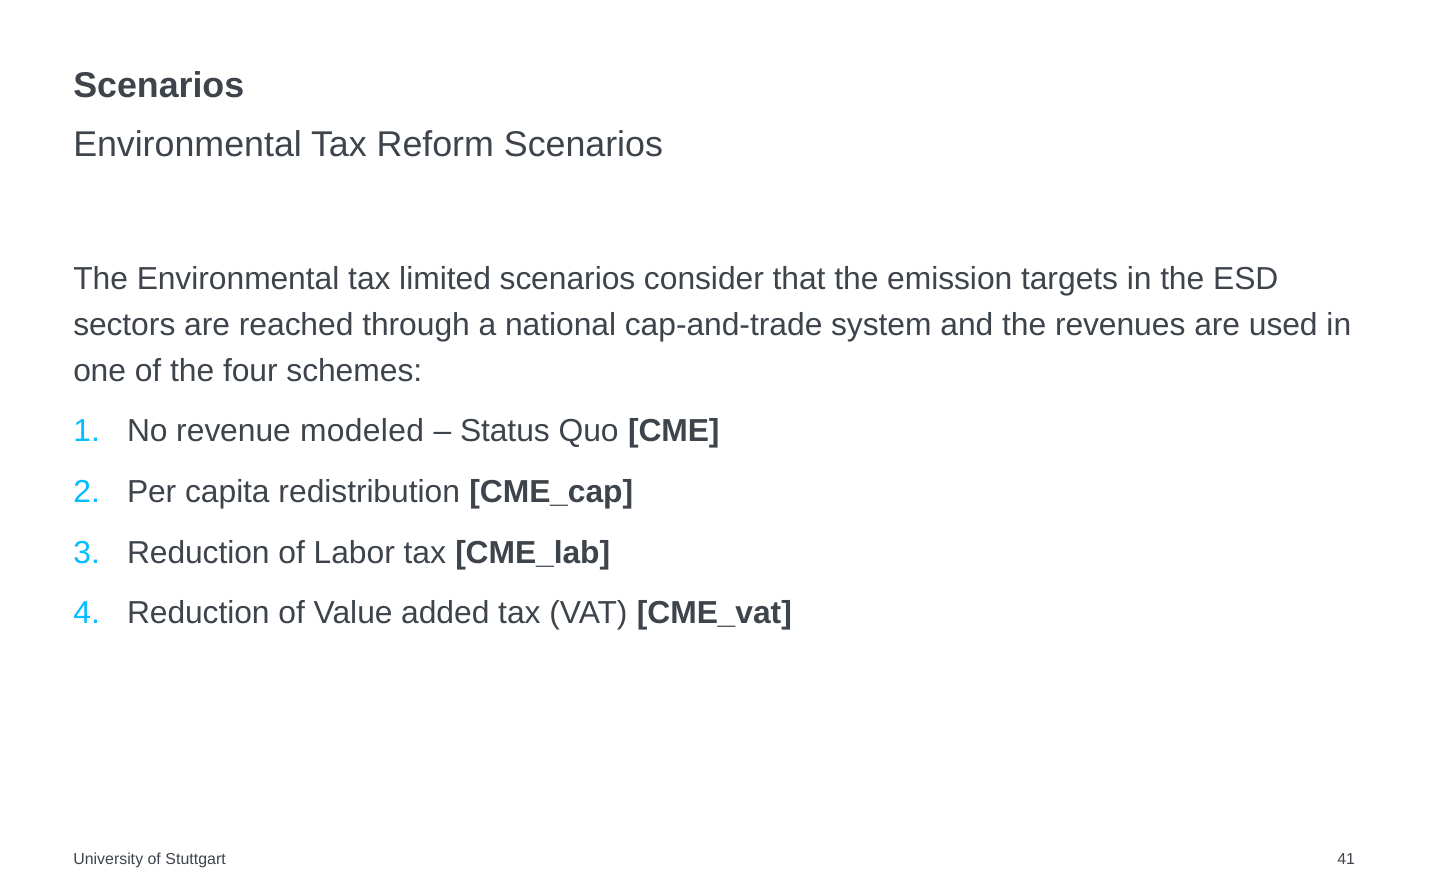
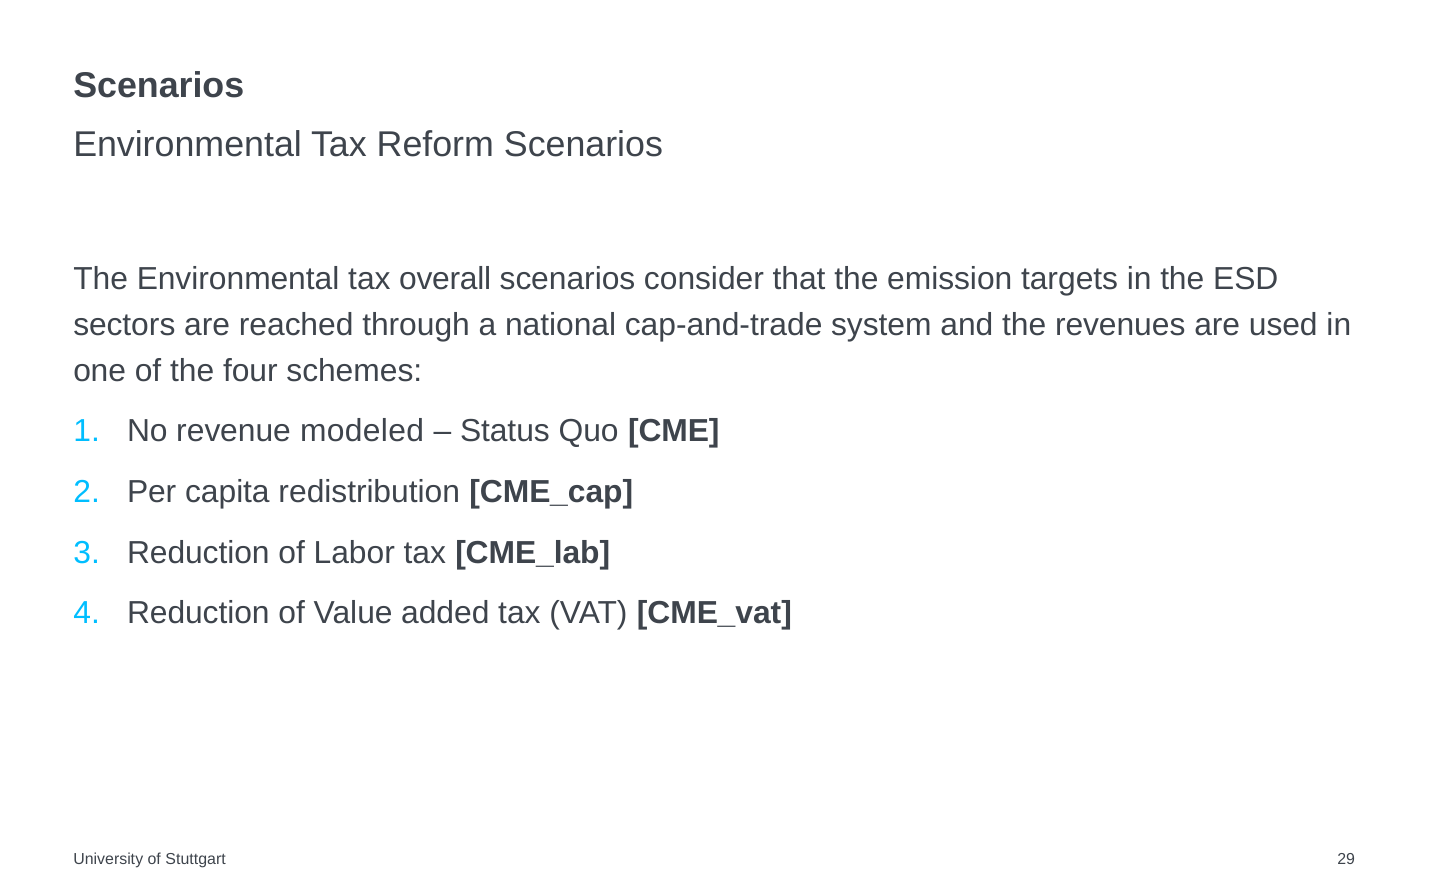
limited: limited -> overall (445, 279)
41: 41 -> 29 (1346, 859)
